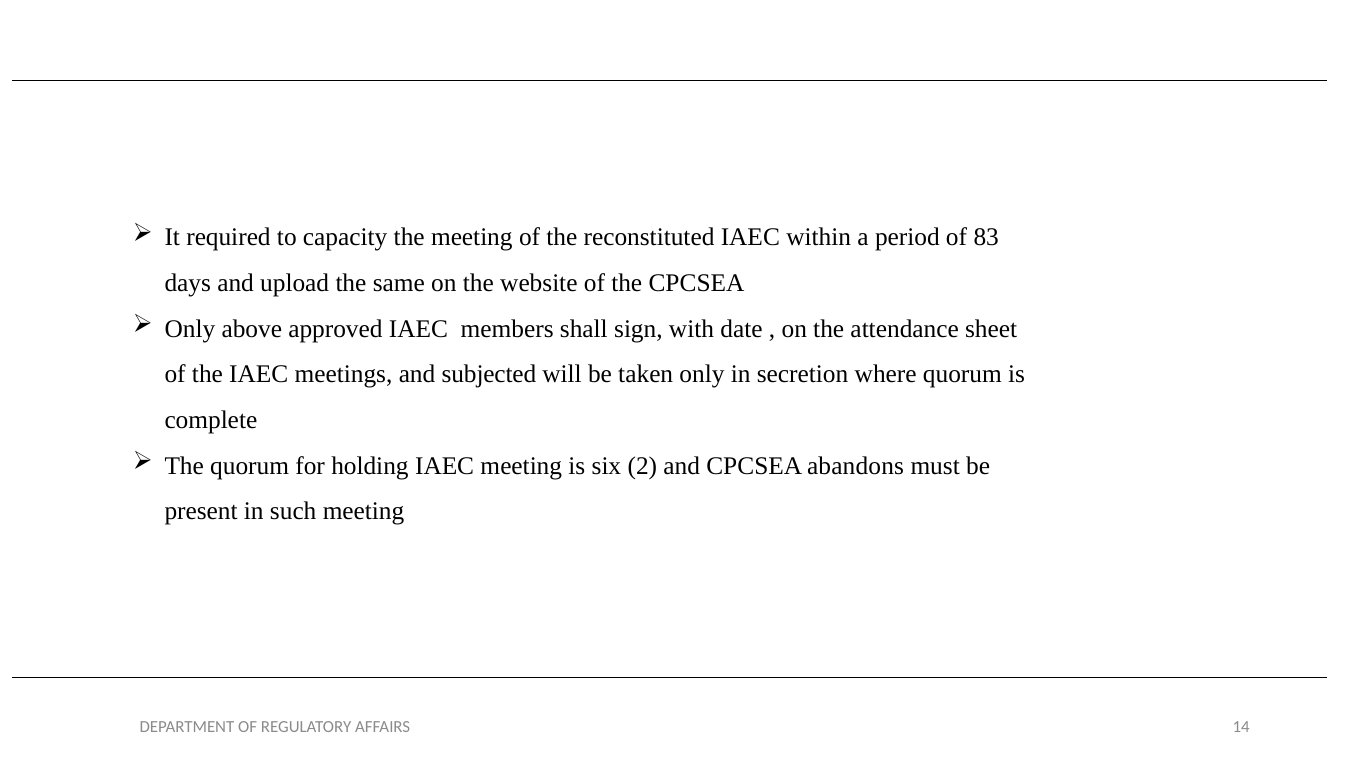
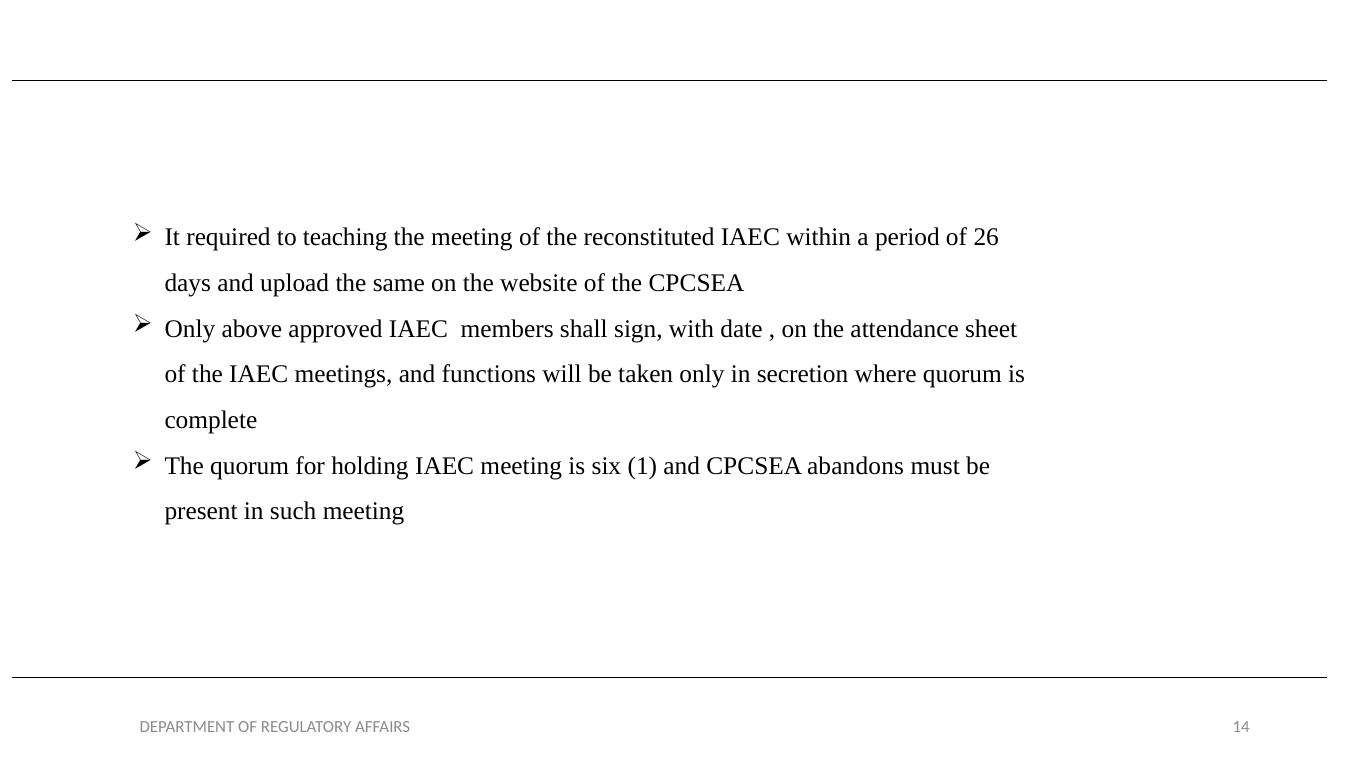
capacity: capacity -> teaching (345, 237)
83: 83 -> 26 (986, 237)
subjected: subjected -> functions (489, 374)
2: 2 -> 1 (642, 466)
